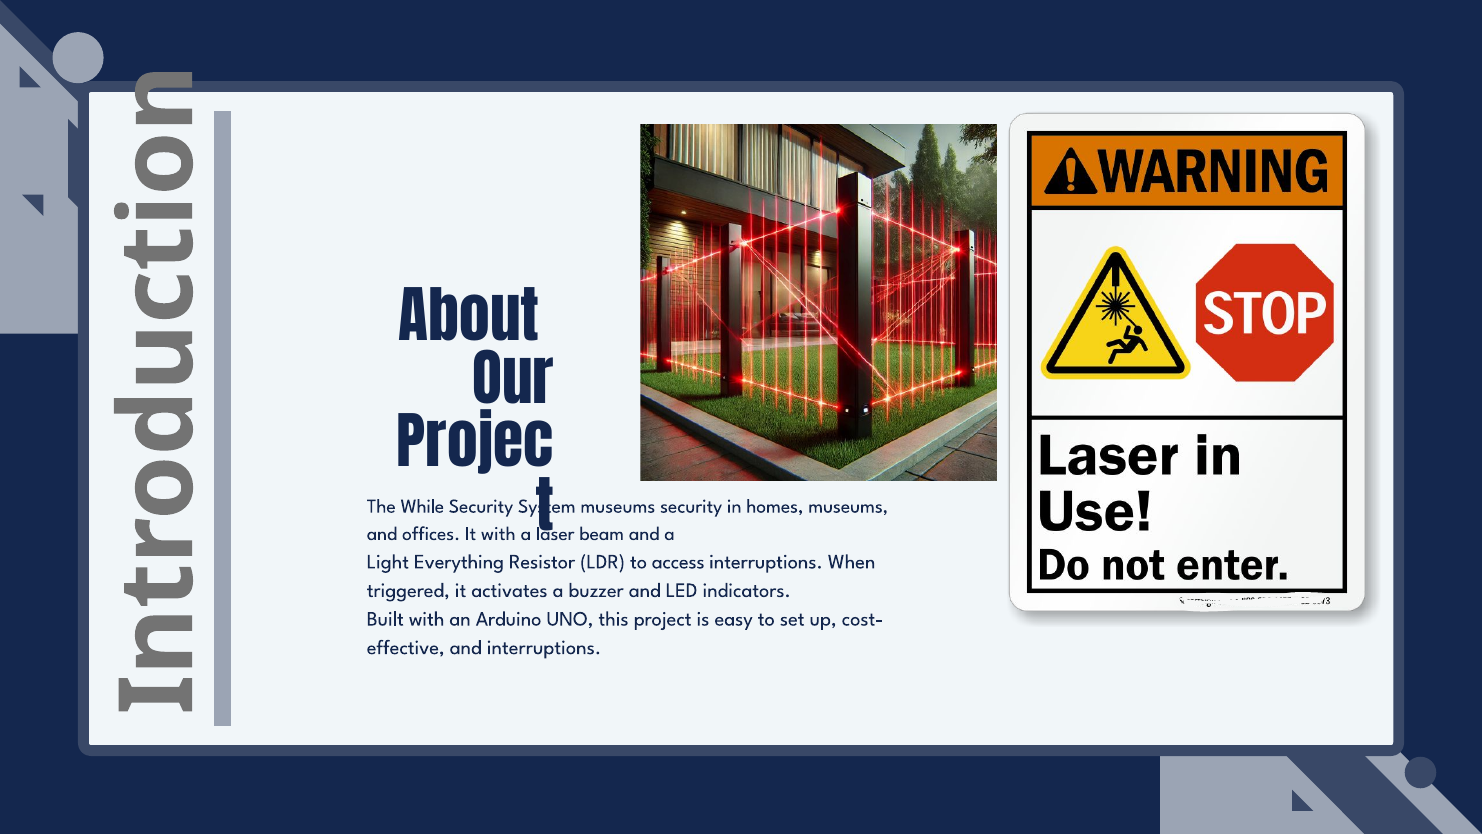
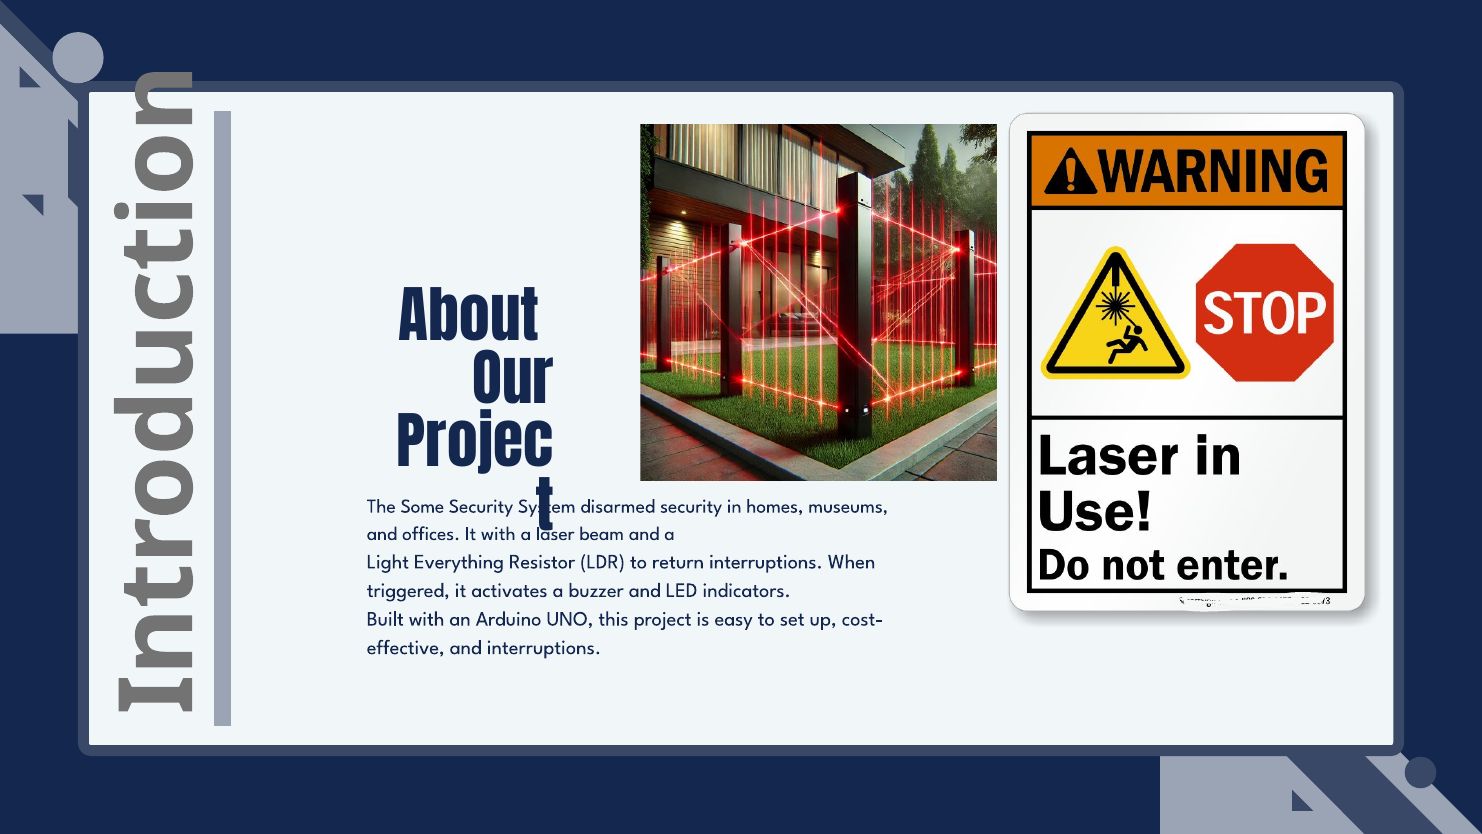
While: While -> Some (422, 506)
System museums: museums -> disarmed (618, 506)
access: access -> return (678, 561)
